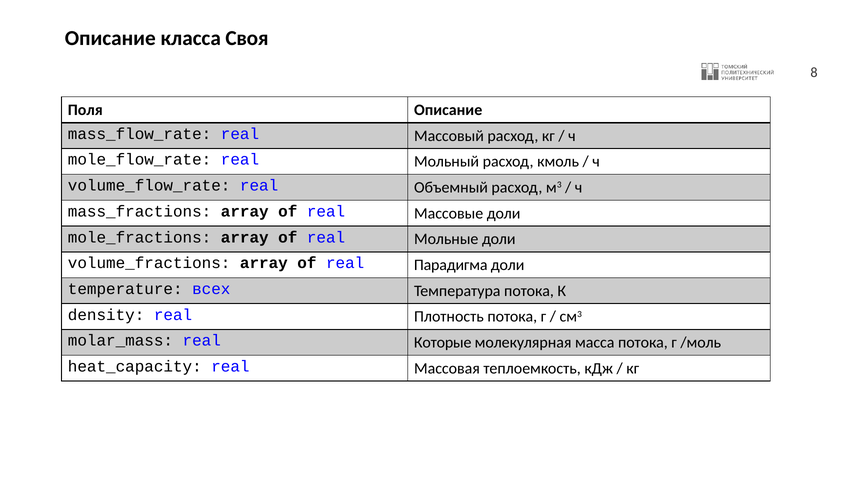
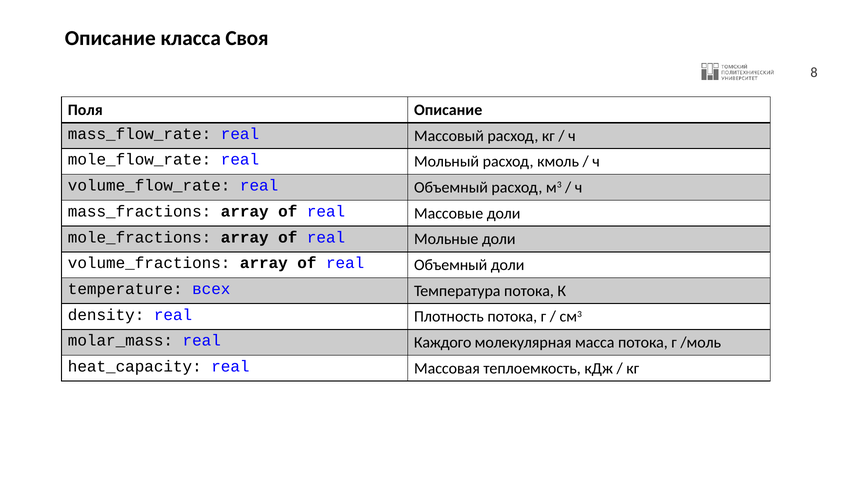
of real Парадигма: Парадигма -> Объемный (451, 265)
Которые: Которые -> Каждого (443, 343)
